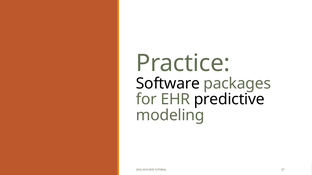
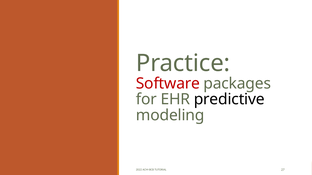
Software colour: black -> red (168, 84)
